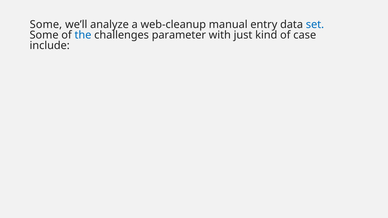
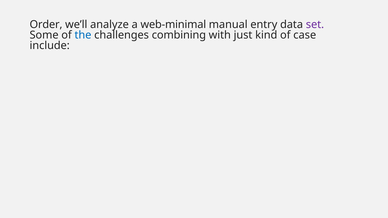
Some: Some -> Order (46, 24)
web-cleanup: web-cleanup -> web-minimal (173, 24)
set colour: blue -> purple (315, 24)
parameter: parameter -> combining (179, 35)
